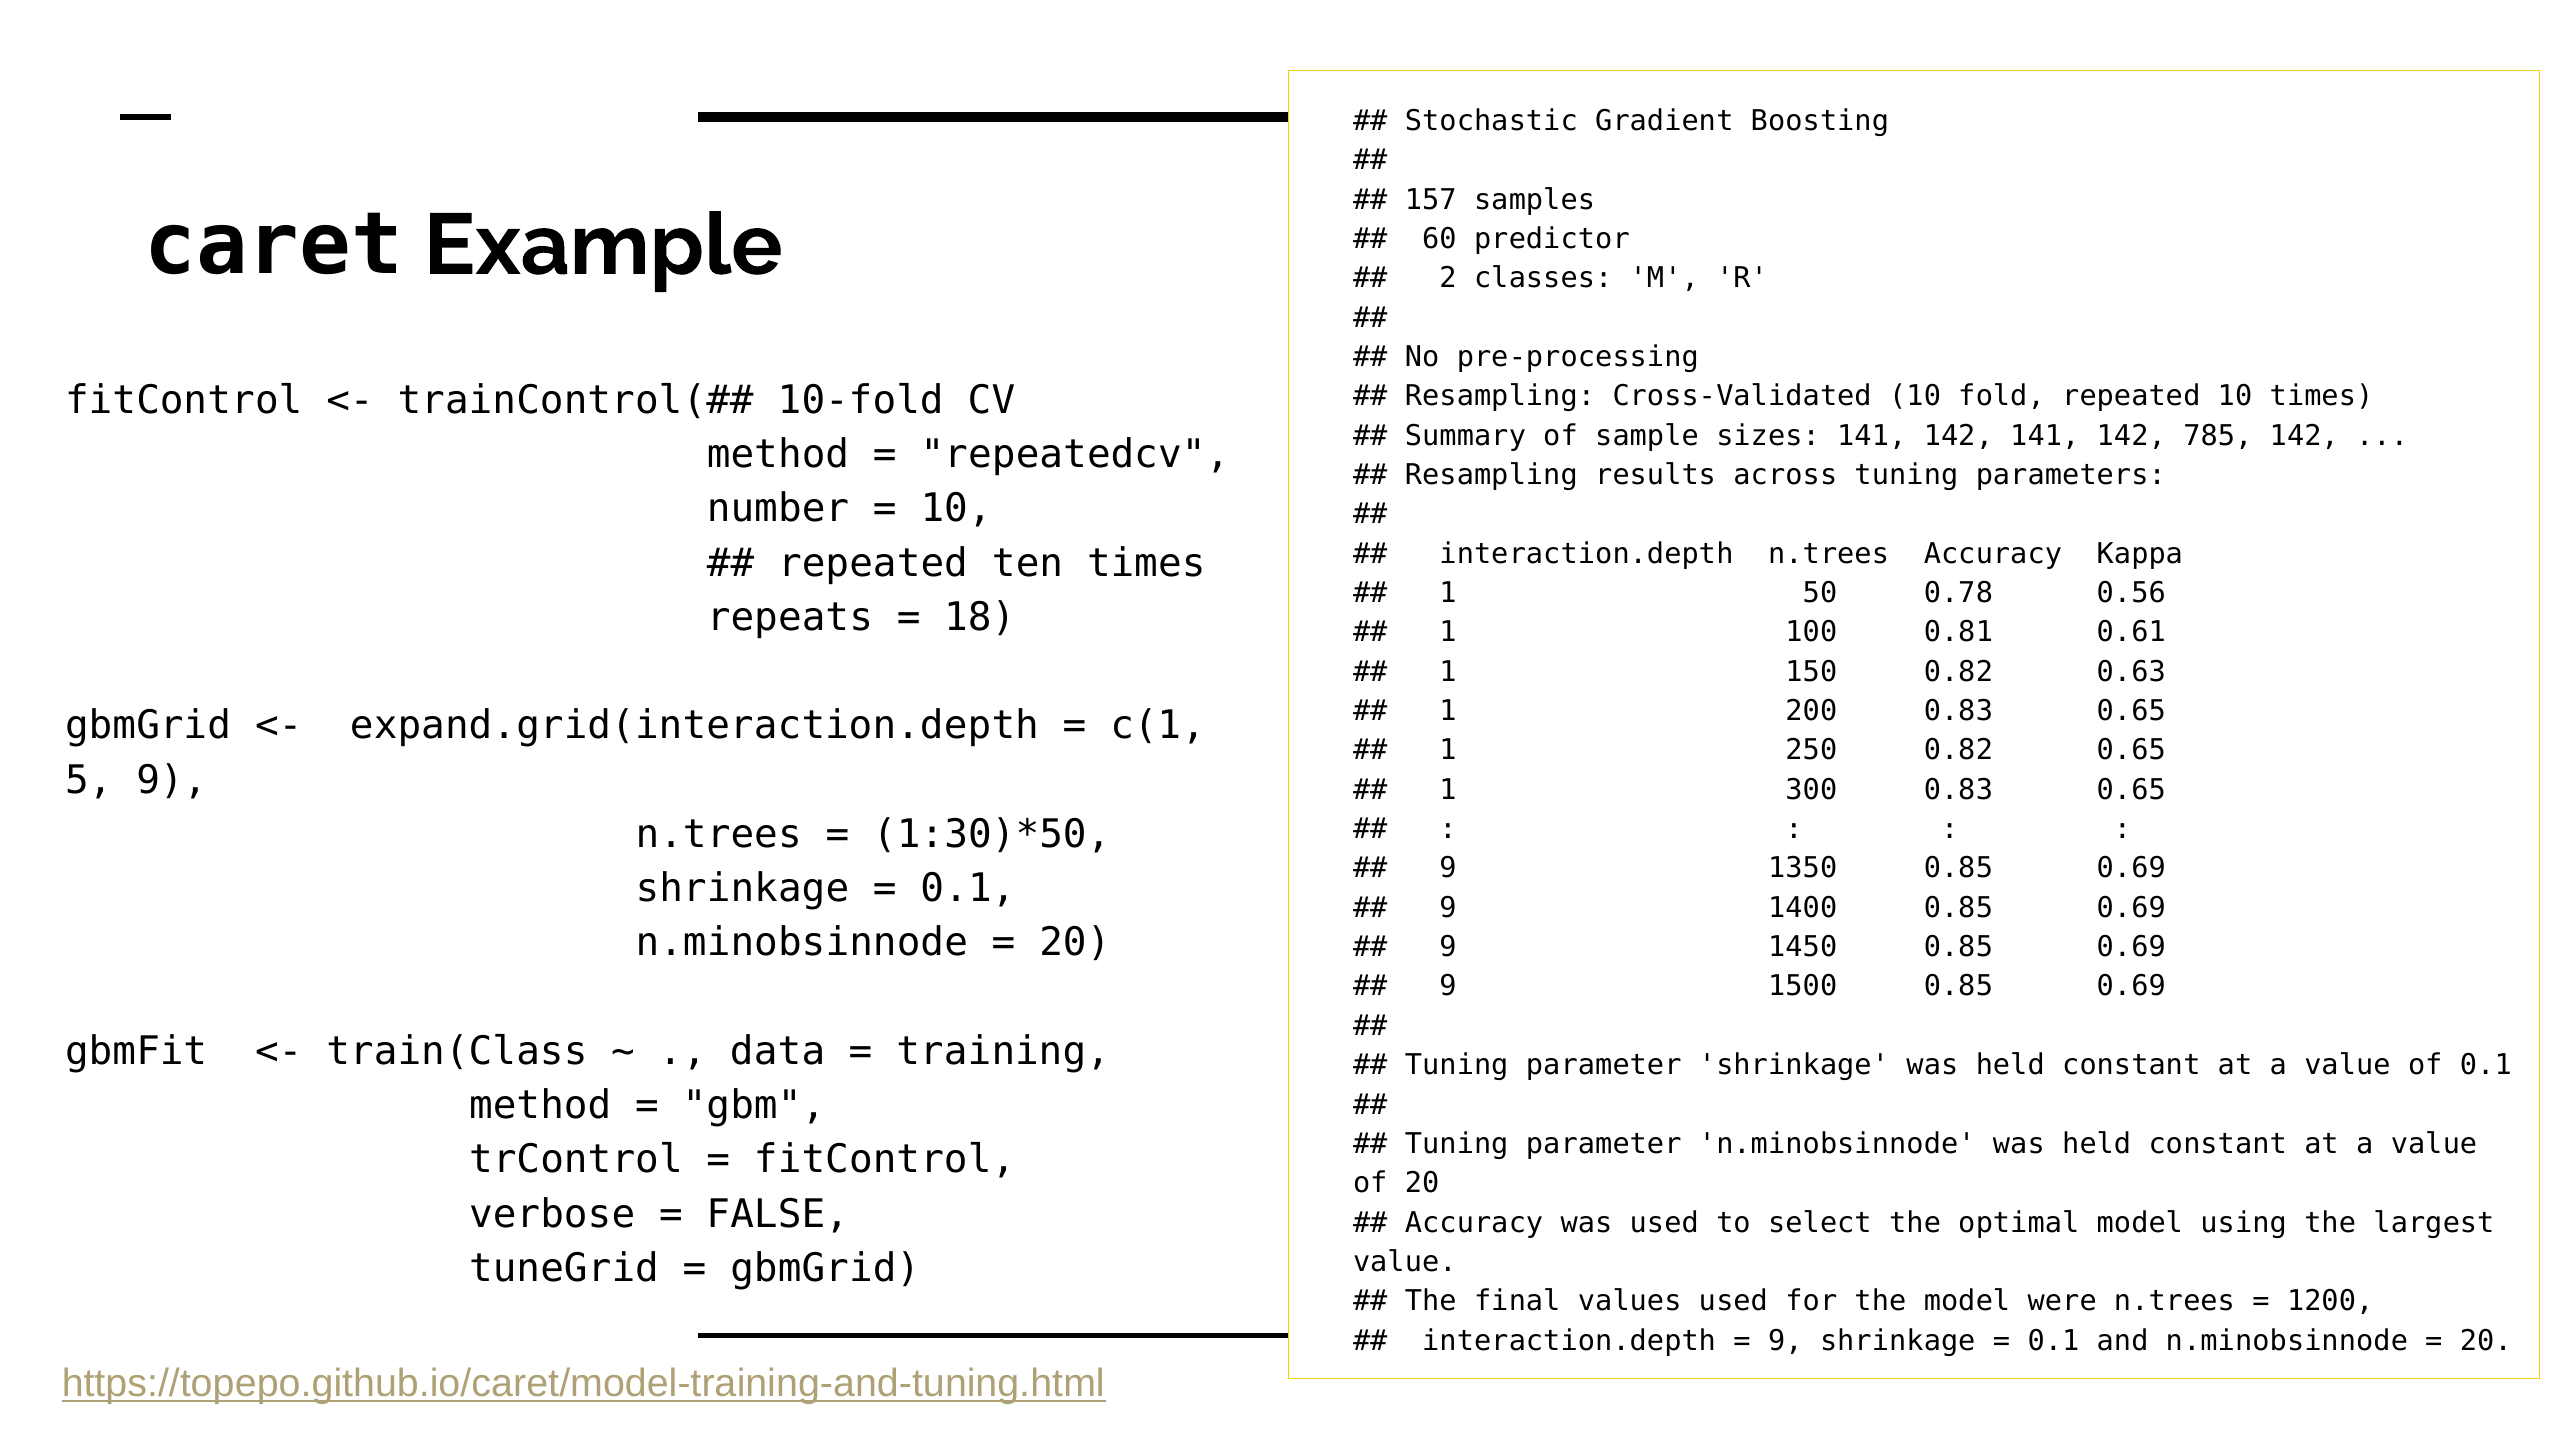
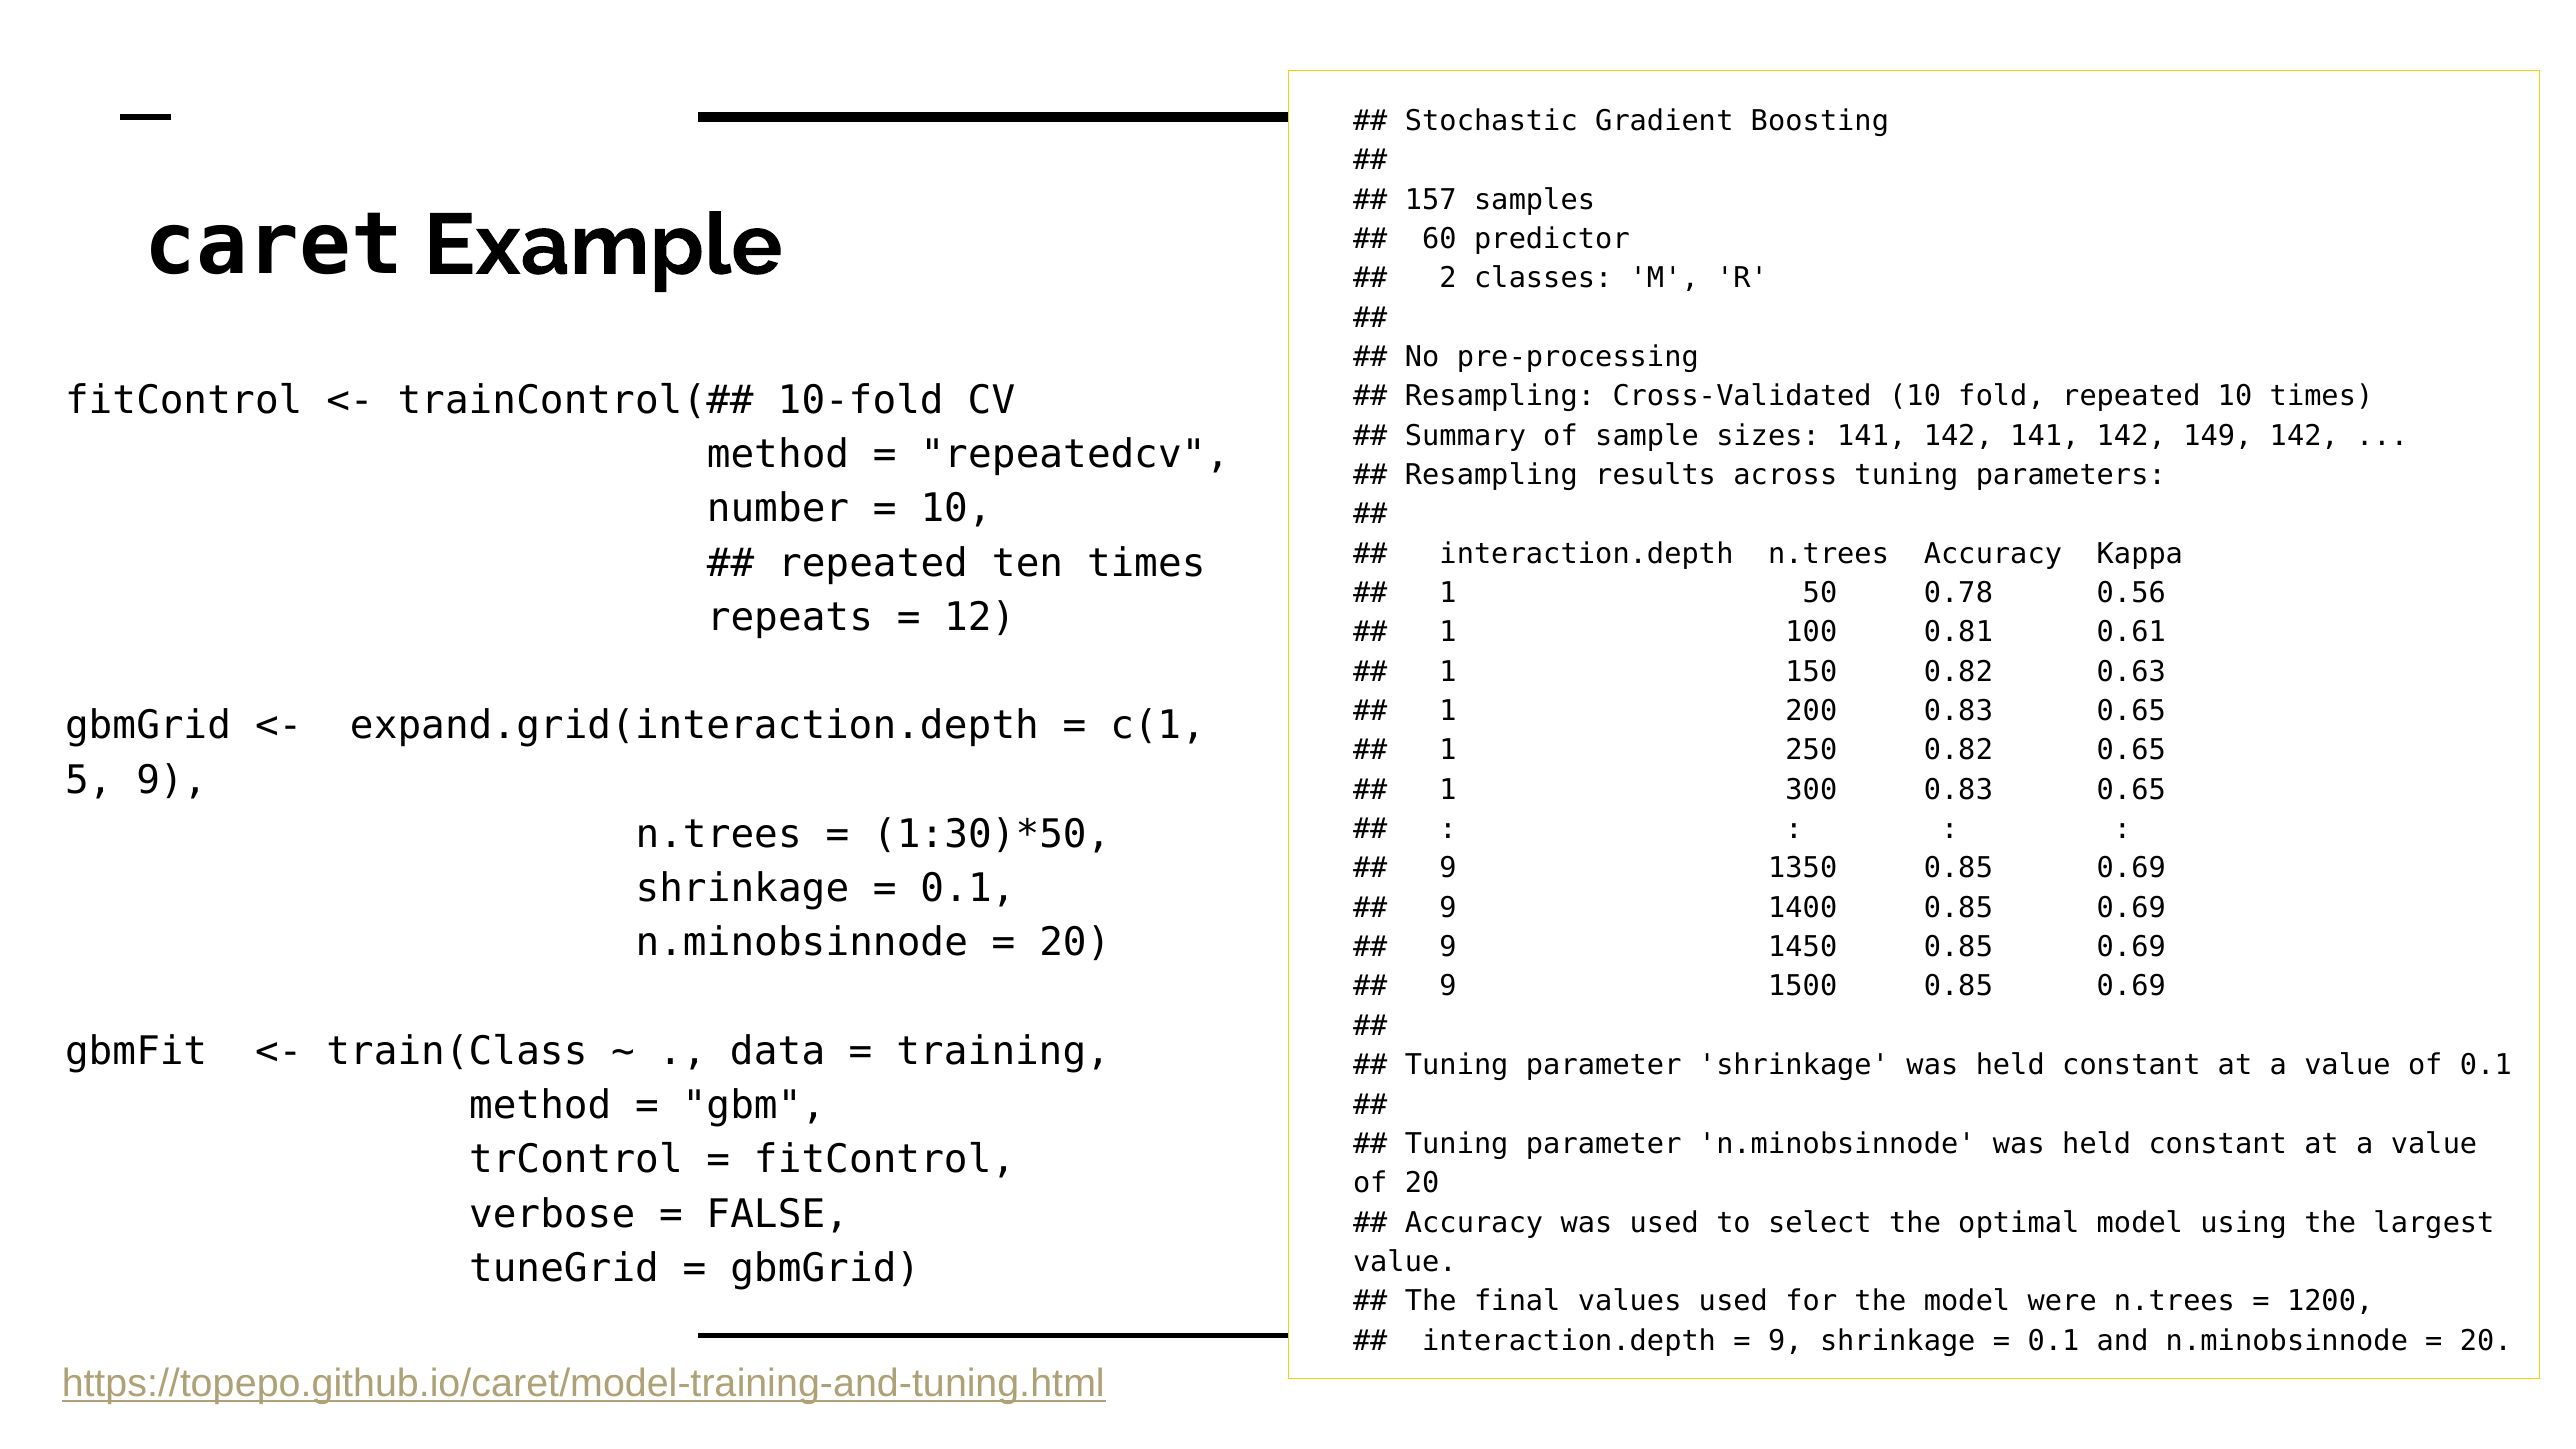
785: 785 -> 149 (2218, 436)
18: 18 -> 12 (980, 617)
